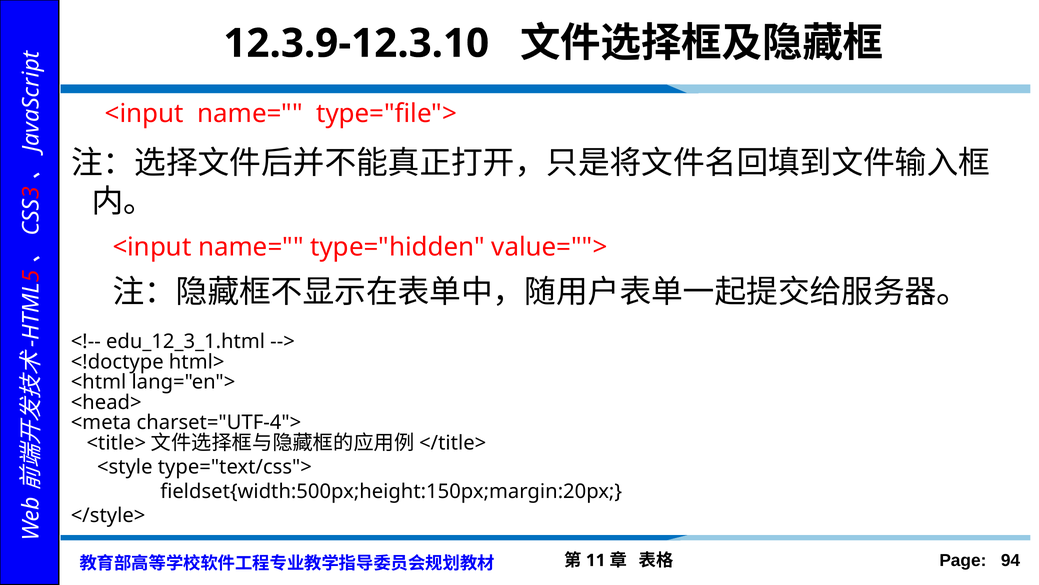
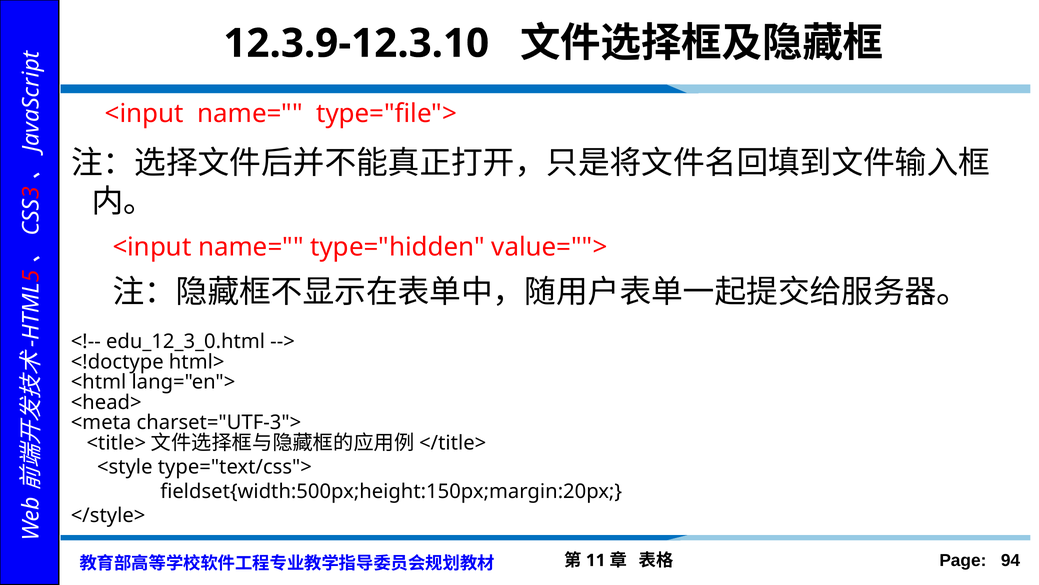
edu_12_3_1.html: edu_12_3_1.html -> edu_12_3_0.html (186, 341)
charset="UTF-4">: charset="UTF-4"> -> charset="UTF-3"> (219, 422)
